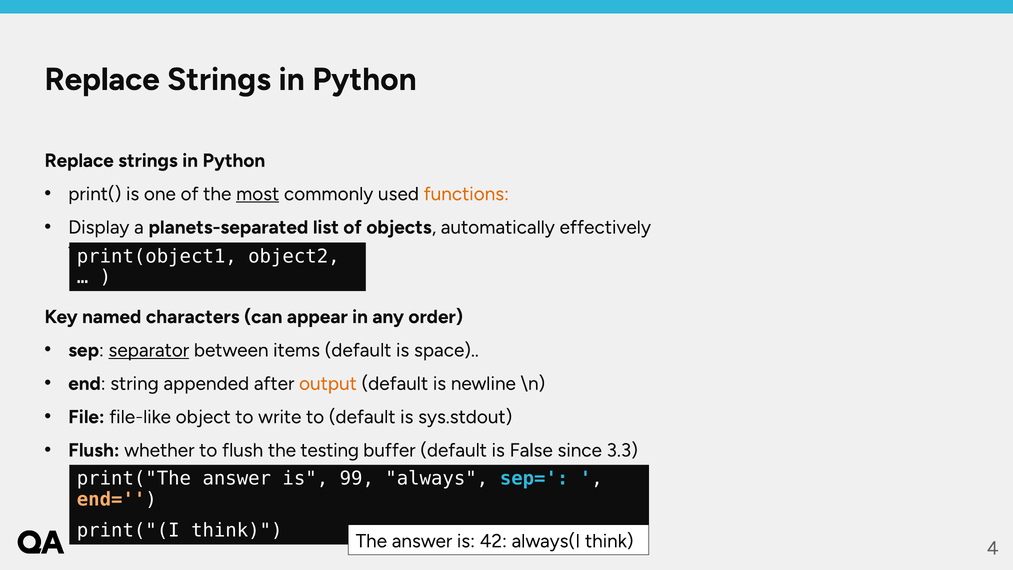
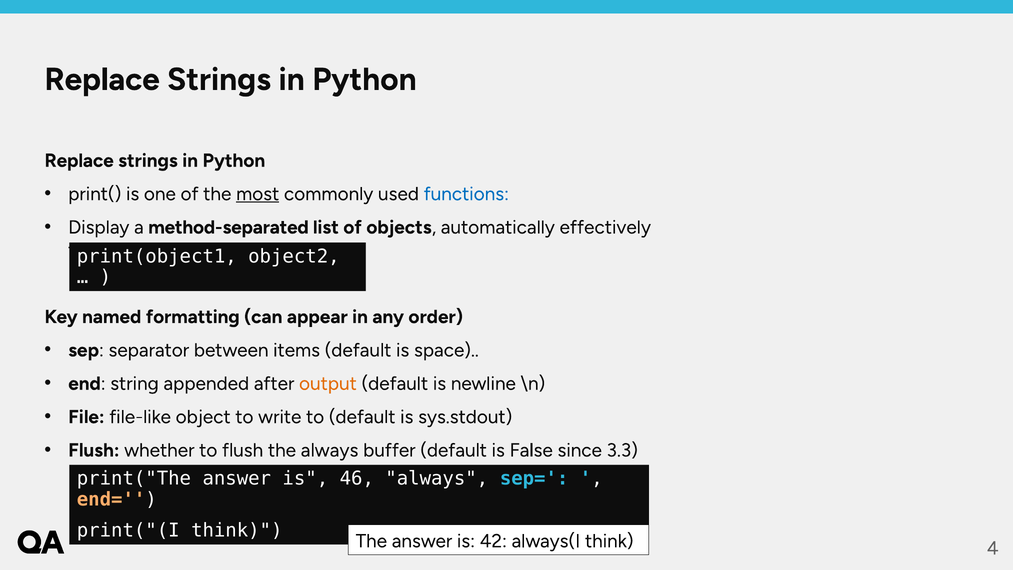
functions colour: orange -> blue (466, 194)
planets-separated: planets-separated -> method-separated (228, 227)
characters: characters -> formatting (193, 317)
separator underline: present -> none (149, 350)
the testing: testing -> always (330, 450)
99: 99 -> 46 (357, 479)
